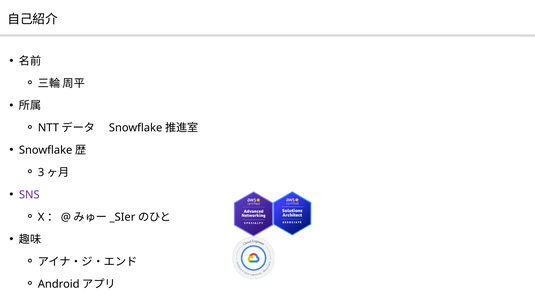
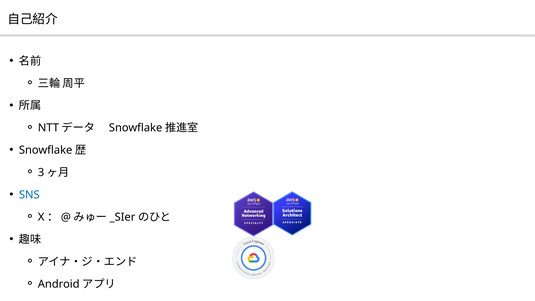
SNS colour: purple -> blue (29, 195)
